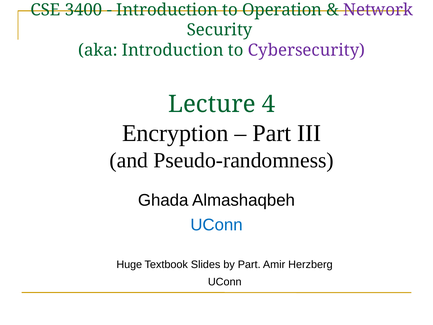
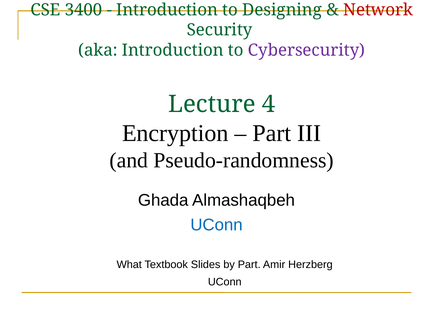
Operation: Operation -> Designing (282, 10)
Network colour: purple -> red (378, 10)
Huge: Huge -> What (129, 264)
